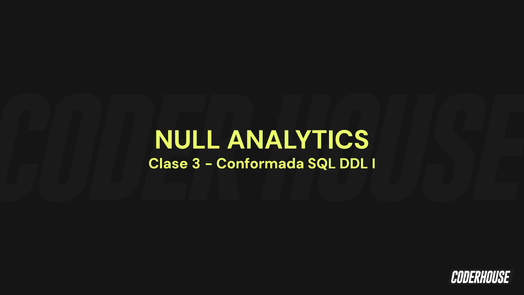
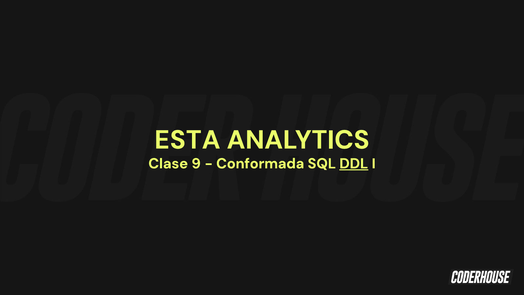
NULL: NULL -> ESTA (187, 140)
3: 3 -> 9 (196, 163)
DDL underline: none -> present (354, 163)
